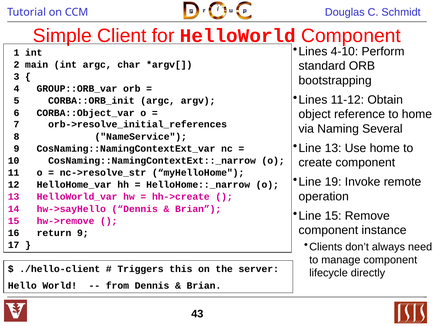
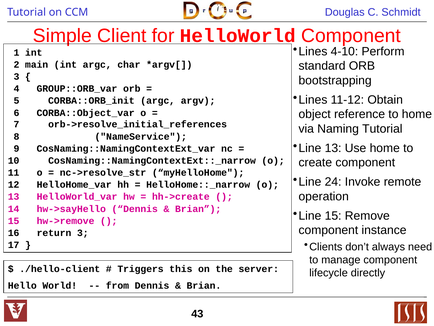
Naming Several: Several -> Tutorial (382, 129)
19: 19 -> 24 (333, 182)
return 9: 9 -> 3 (83, 233)
